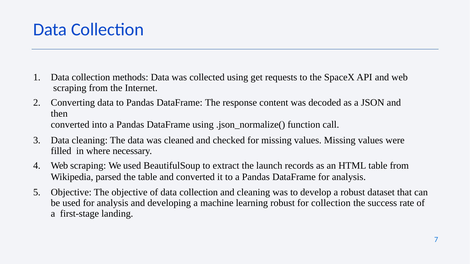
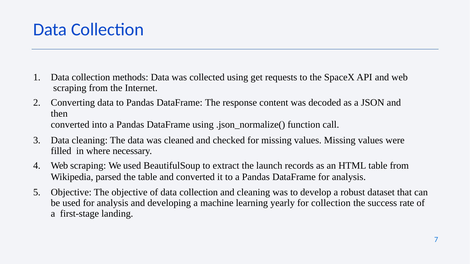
learning robust: robust -> yearly (283, 203)
